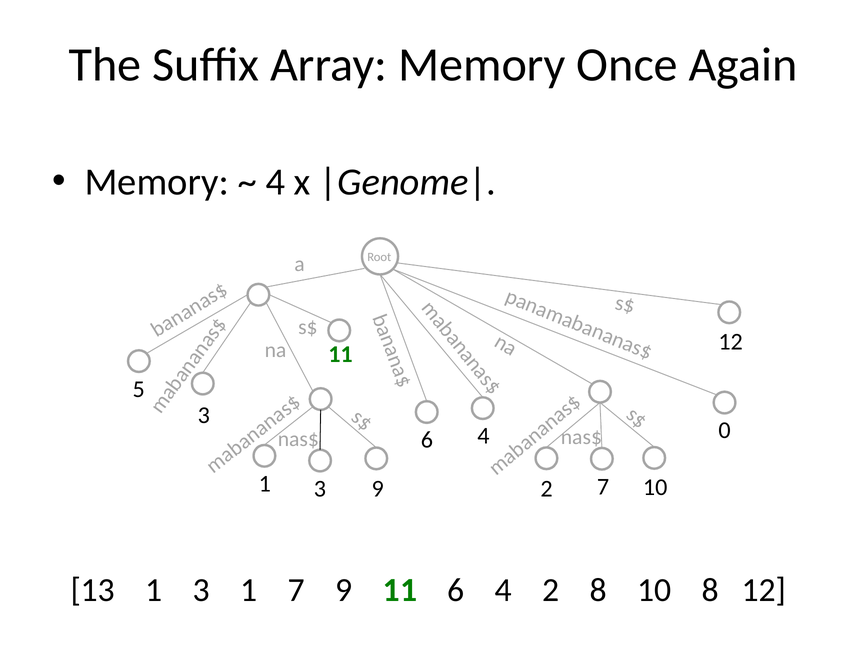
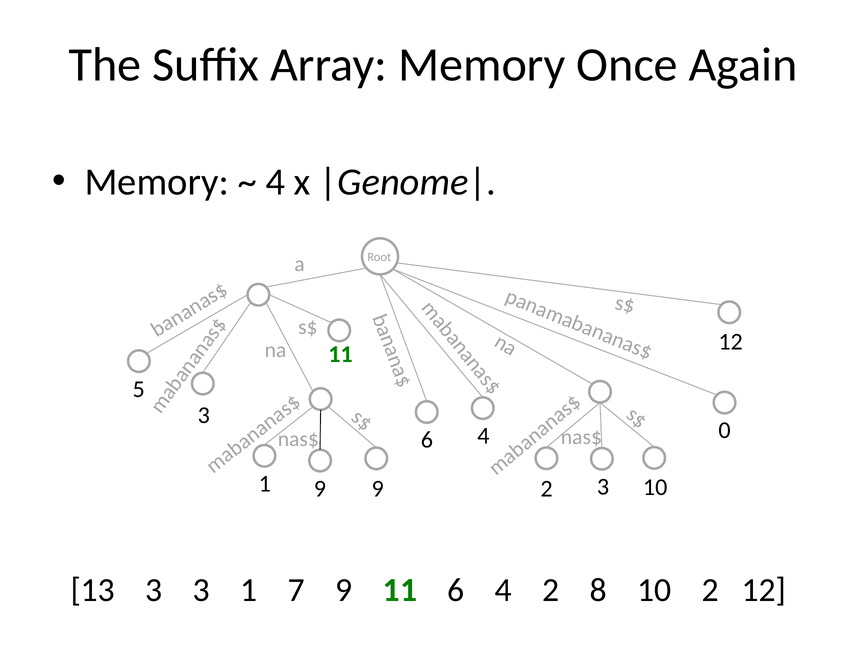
3: 3 -> 9 (320, 489)
2 7: 7 -> 3 (603, 487)
13 1: 1 -> 3 (154, 590)
10 8: 8 -> 2 (710, 590)
